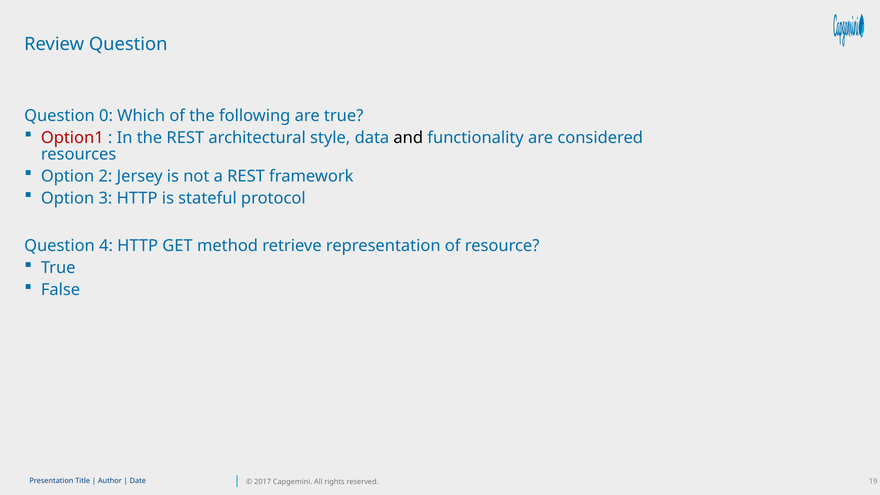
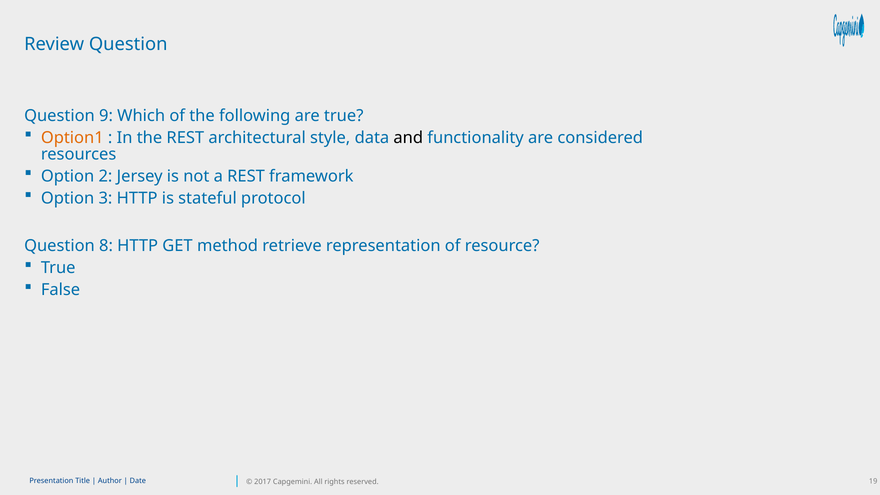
0: 0 -> 9 (106, 116)
Option1 colour: red -> orange (72, 138)
4: 4 -> 8 (106, 246)
